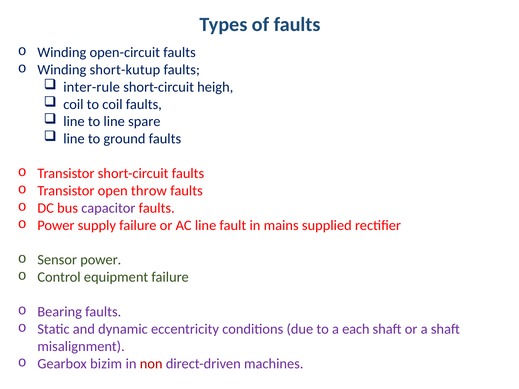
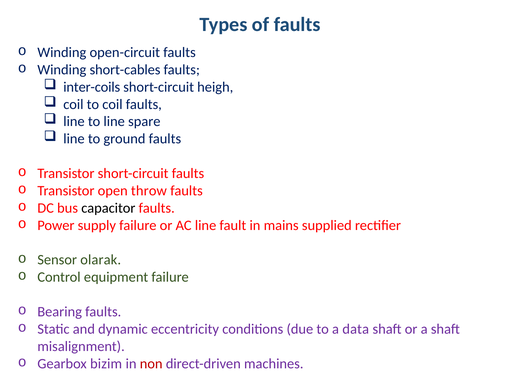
short-kutup: short-kutup -> short-cables (125, 70)
inter-rule: inter-rule -> inter-coils (92, 87)
capacitor colour: purple -> black (108, 208)
Sensor power: power -> olarak (101, 260)
each: each -> data (356, 329)
